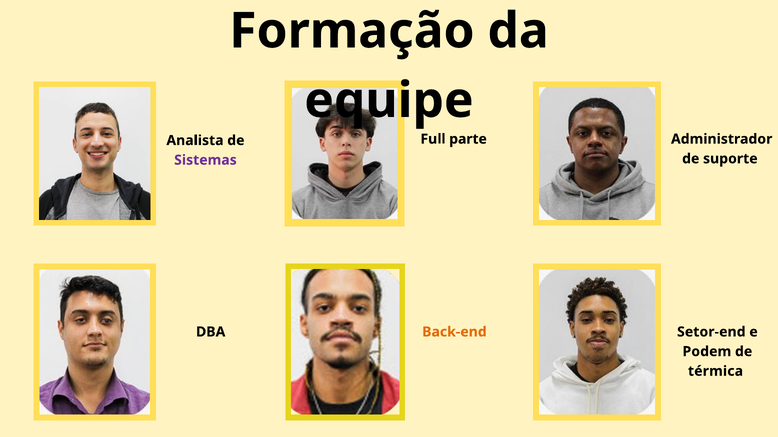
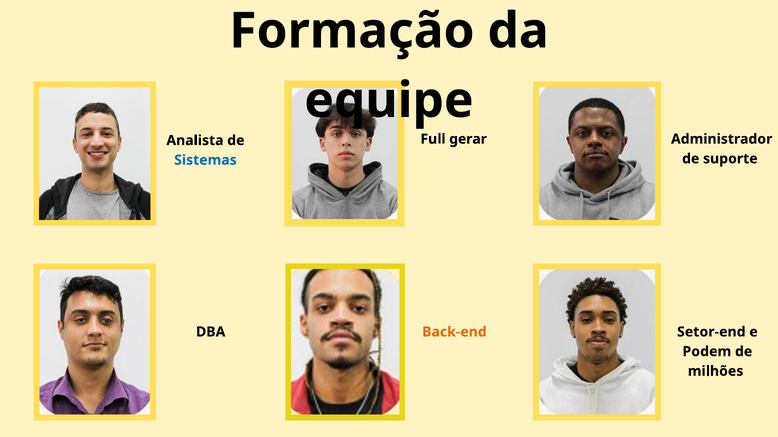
parte: parte -> gerar (468, 139)
Sistemas colour: purple -> blue (205, 160)
térmica: térmica -> milhões (716, 372)
